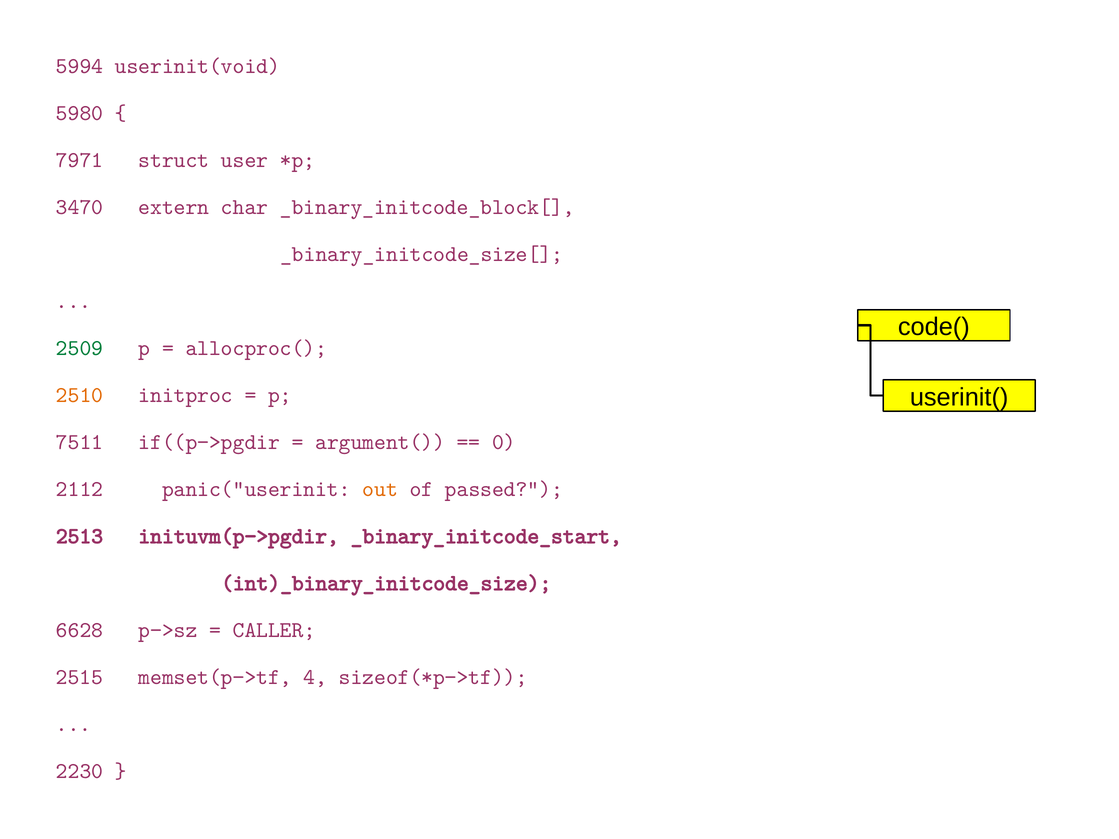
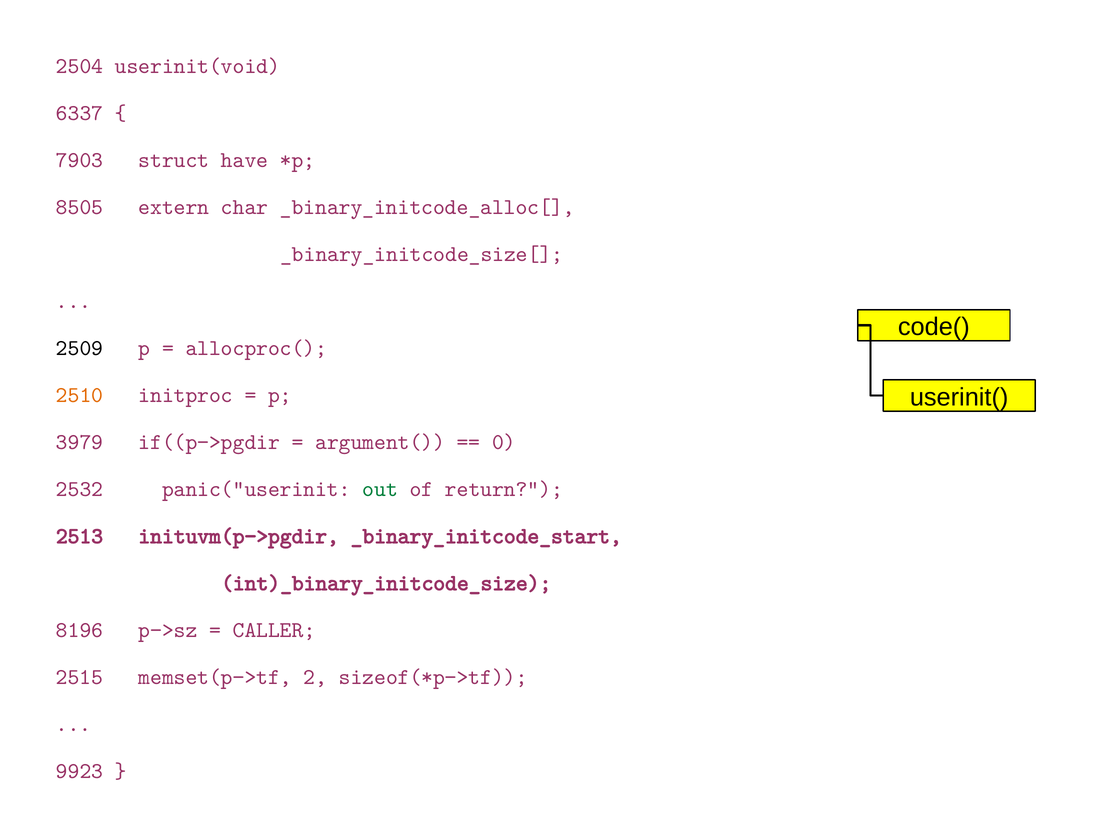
5994: 5994 -> 2504 (80, 66)
5980: 5980 -> 6337 (80, 113)
7971: 7971 -> 7903 (80, 160)
user: user -> have (245, 160)
3470: 3470 -> 8505 (80, 207)
_binary_initcode_block[: _binary_initcode_block[ -> _binary_initcode_alloc[ (427, 207)
2509 colour: green -> black (80, 348)
7511: 7511 -> 3979 (80, 442)
2112: 2112 -> 2532 (80, 489)
out colour: orange -> green (380, 489)
passed: passed -> return (504, 489)
6628: 6628 -> 8196 (80, 630)
4: 4 -> 2 (315, 677)
2230: 2230 -> 9923 (80, 771)
